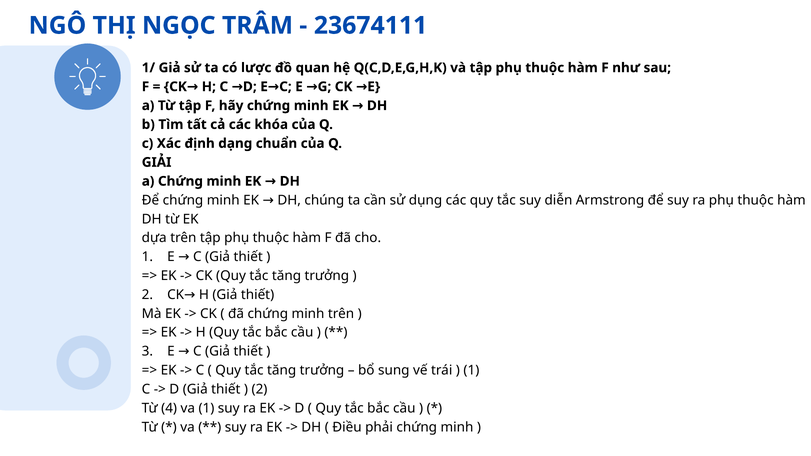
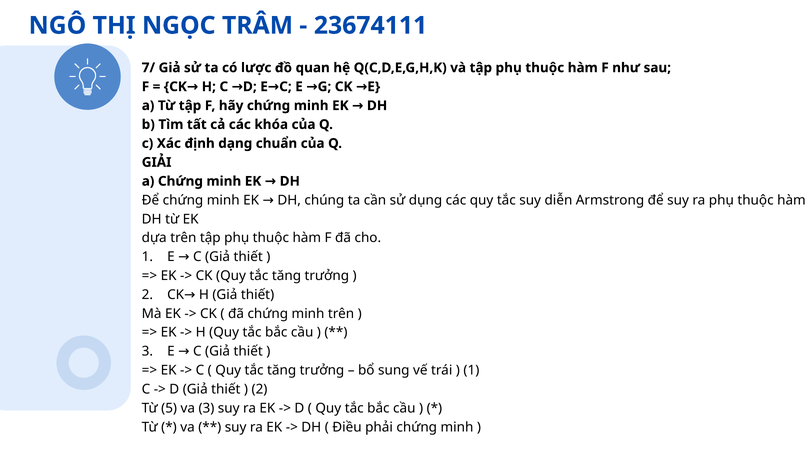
1/: 1/ -> 7/ (148, 68)
4: 4 -> 5 (169, 408)
va 1: 1 -> 3 (206, 408)
